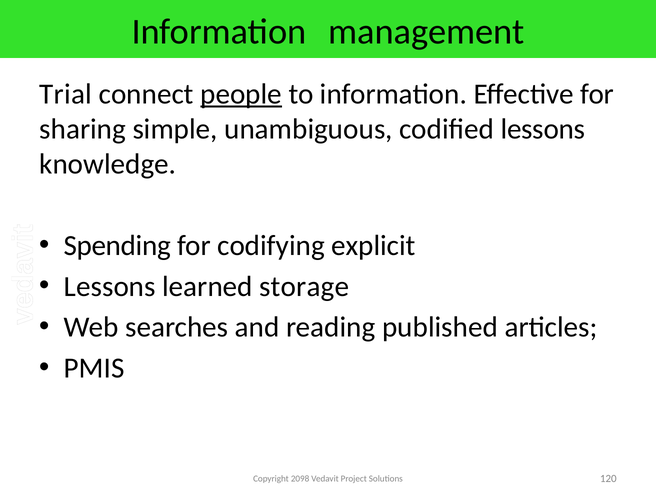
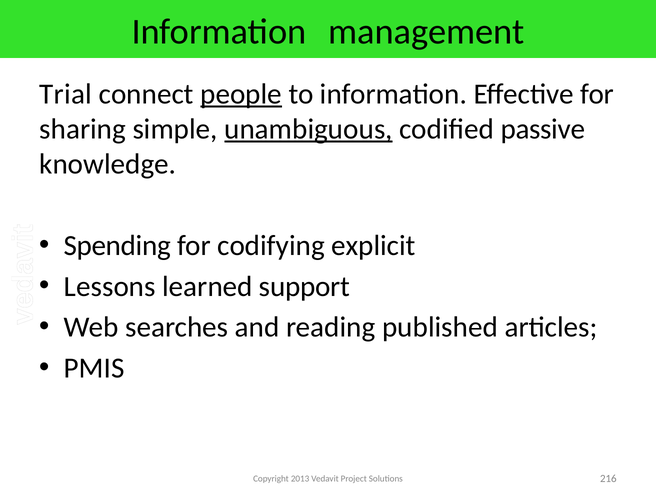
unambiguous underline: none -> present (309, 129)
codified lessons: lessons -> passive (543, 129)
storage: storage -> support (304, 286)
2098: 2098 -> 2013 (300, 479)
120: 120 -> 216 (608, 479)
